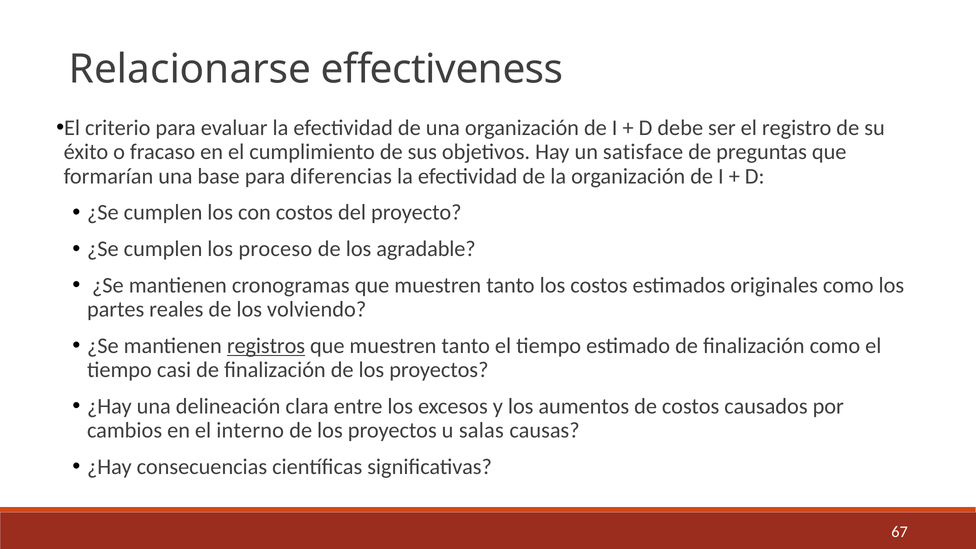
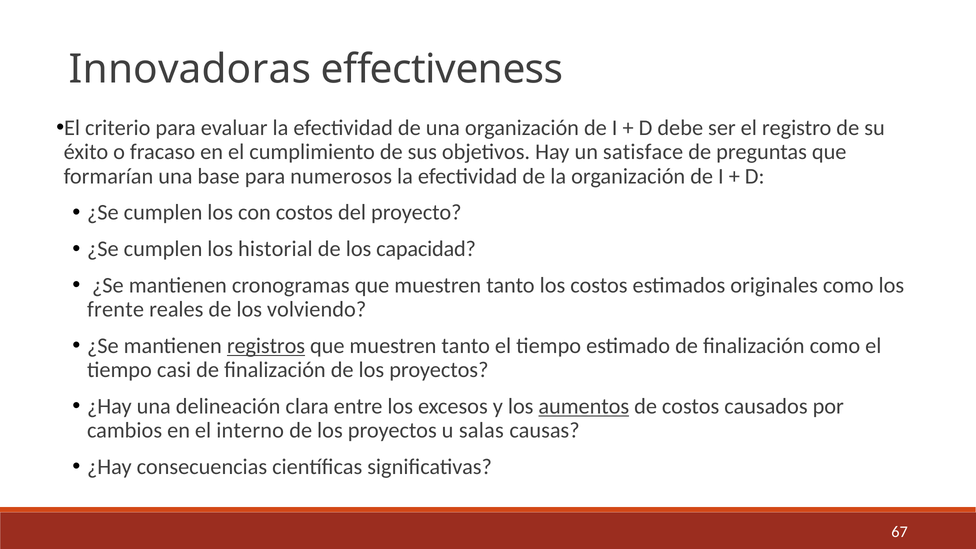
Relacionarse: Relacionarse -> Innovadoras (190, 69)
diferencias: diferencias -> numerosos (341, 176)
proceso: proceso -> historial (275, 249)
agradable: agradable -> capacidad (426, 249)
partes: partes -> frente (116, 309)
aumentos underline: none -> present (584, 406)
